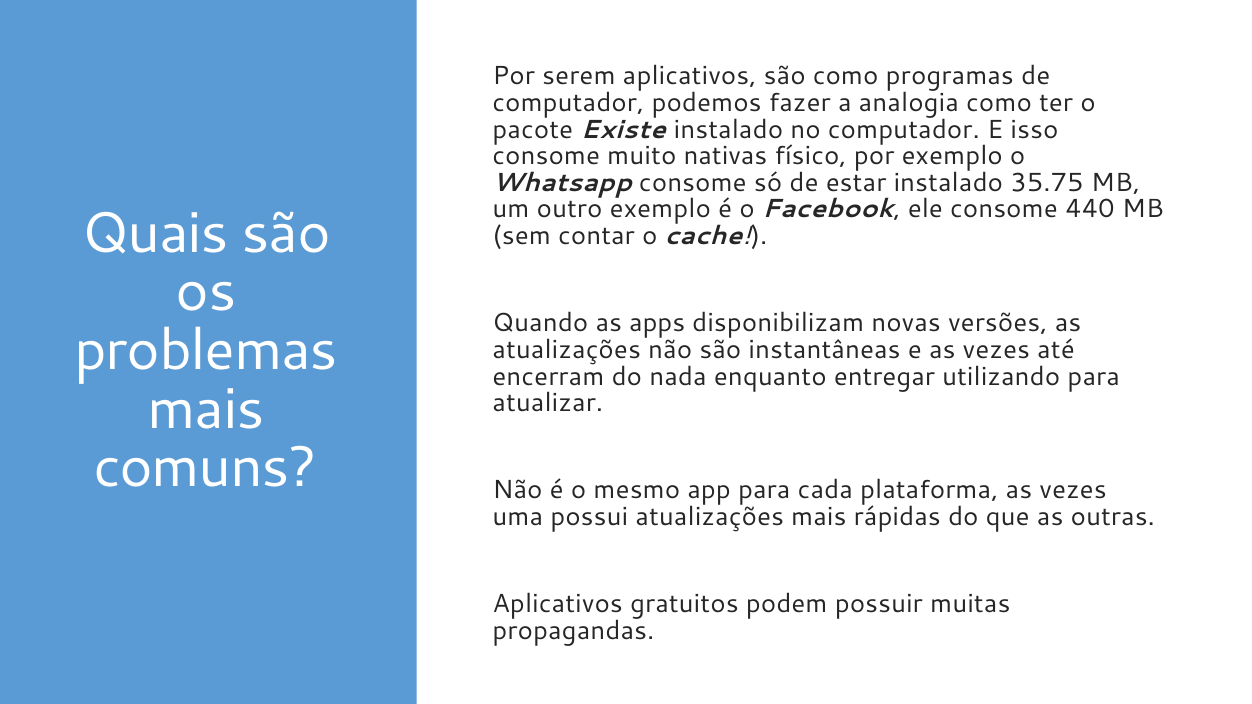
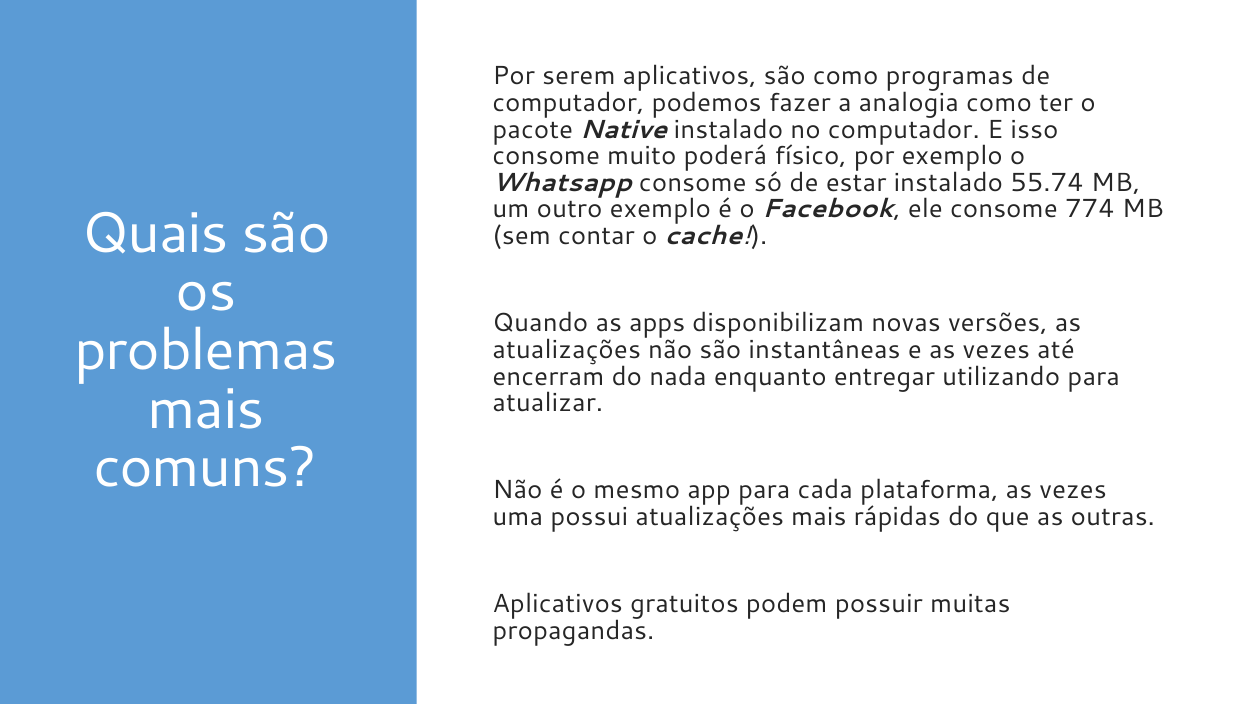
Existe: Existe -> Native (624, 129)
nativas: nativas -> poderá (725, 156)
35.75: 35.75 -> 55.74 (1047, 183)
440: 440 -> 774 (1090, 209)
